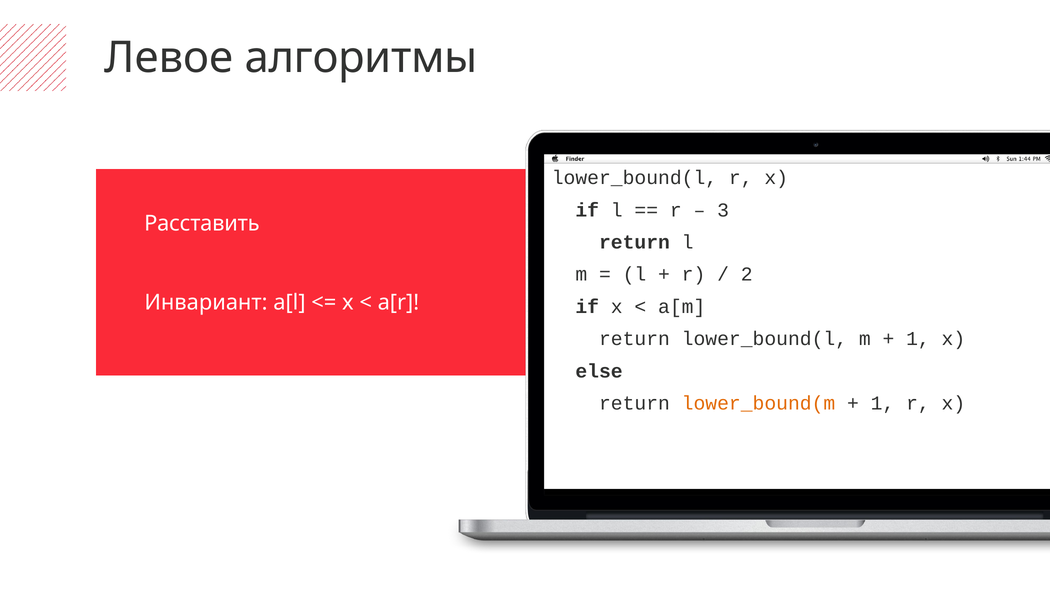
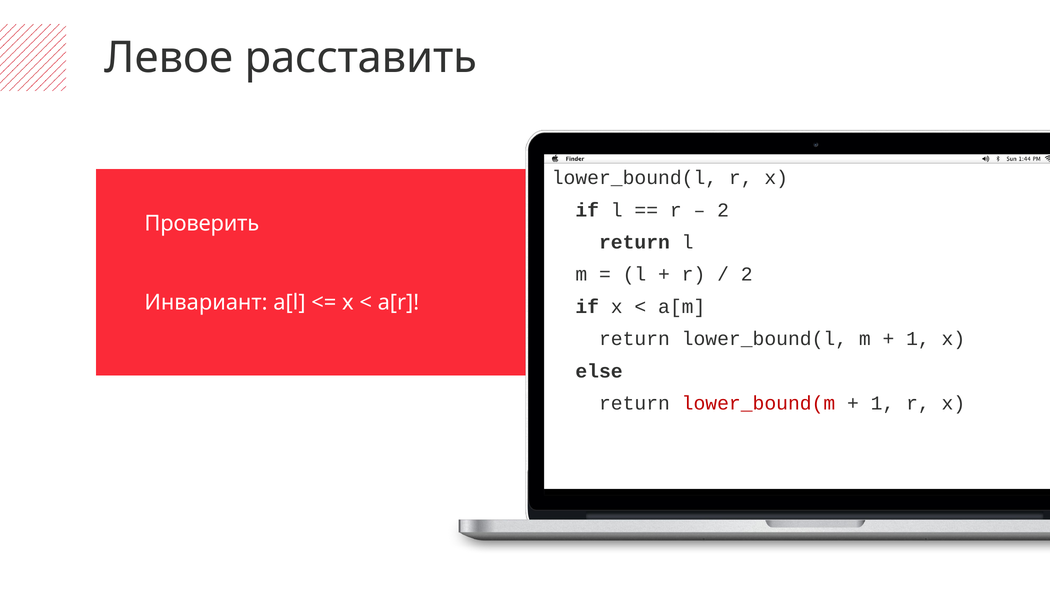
алгоритмы: алгоритмы -> расставить (361, 58)
3: 3 -> 2 (723, 210)
Расставить: Расставить -> Проверить (202, 223)
lower_bound(m colour: orange -> red (758, 403)
